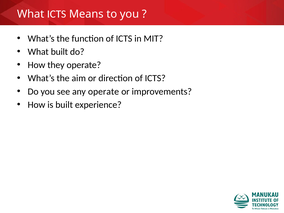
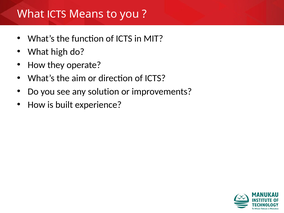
What built: built -> high (59, 52)
any operate: operate -> solution (104, 91)
